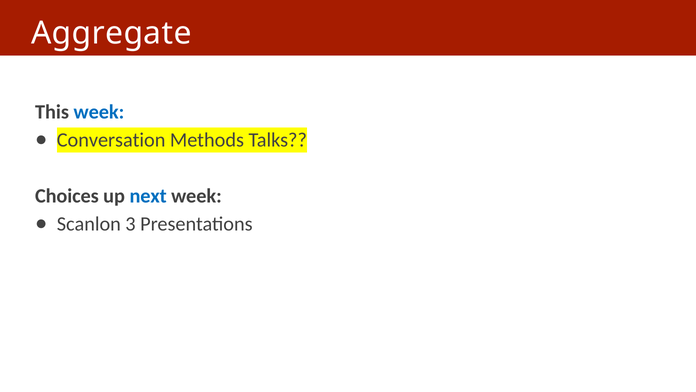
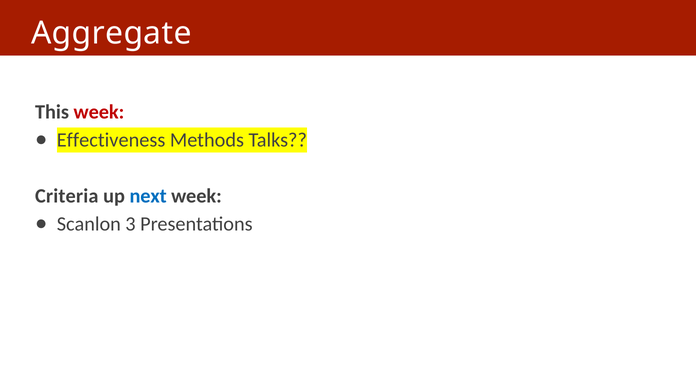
week colour: blue -> red (99, 112)
Conversation: Conversation -> Effectiveness (111, 140)
Choices: Choices -> Criteria (67, 196)
